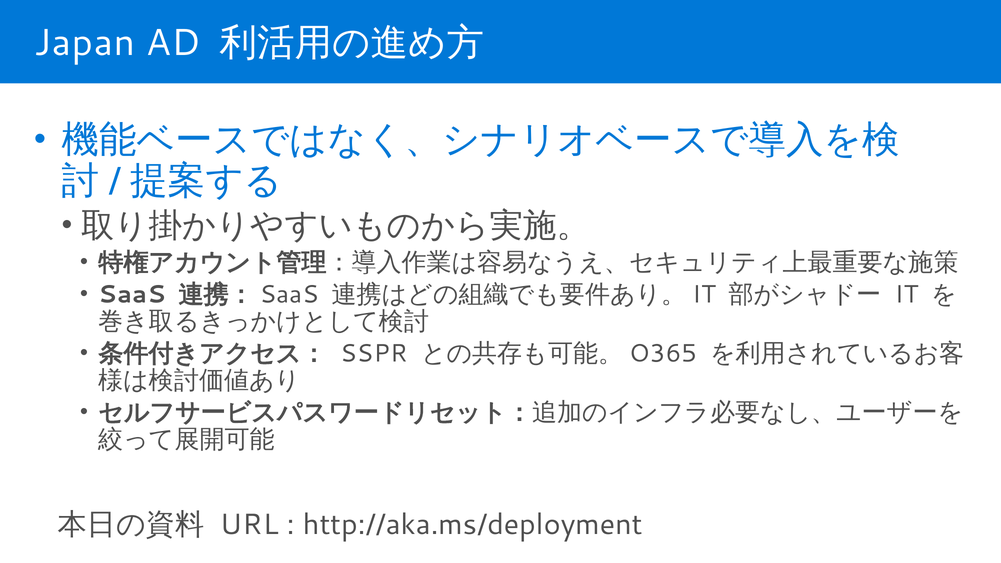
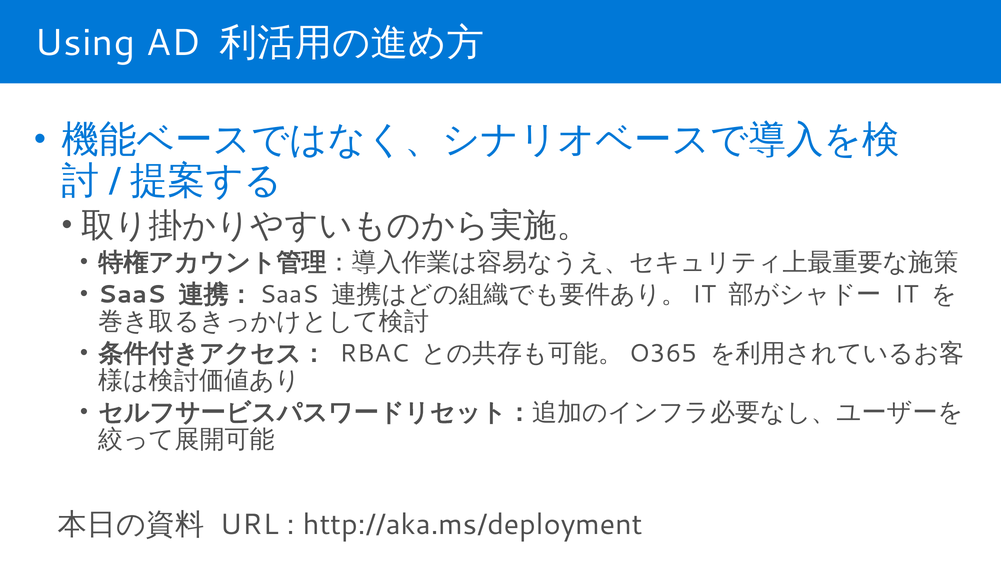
Japan: Japan -> Using (85, 43)
SSPR: SSPR -> RBAC (374, 353)
